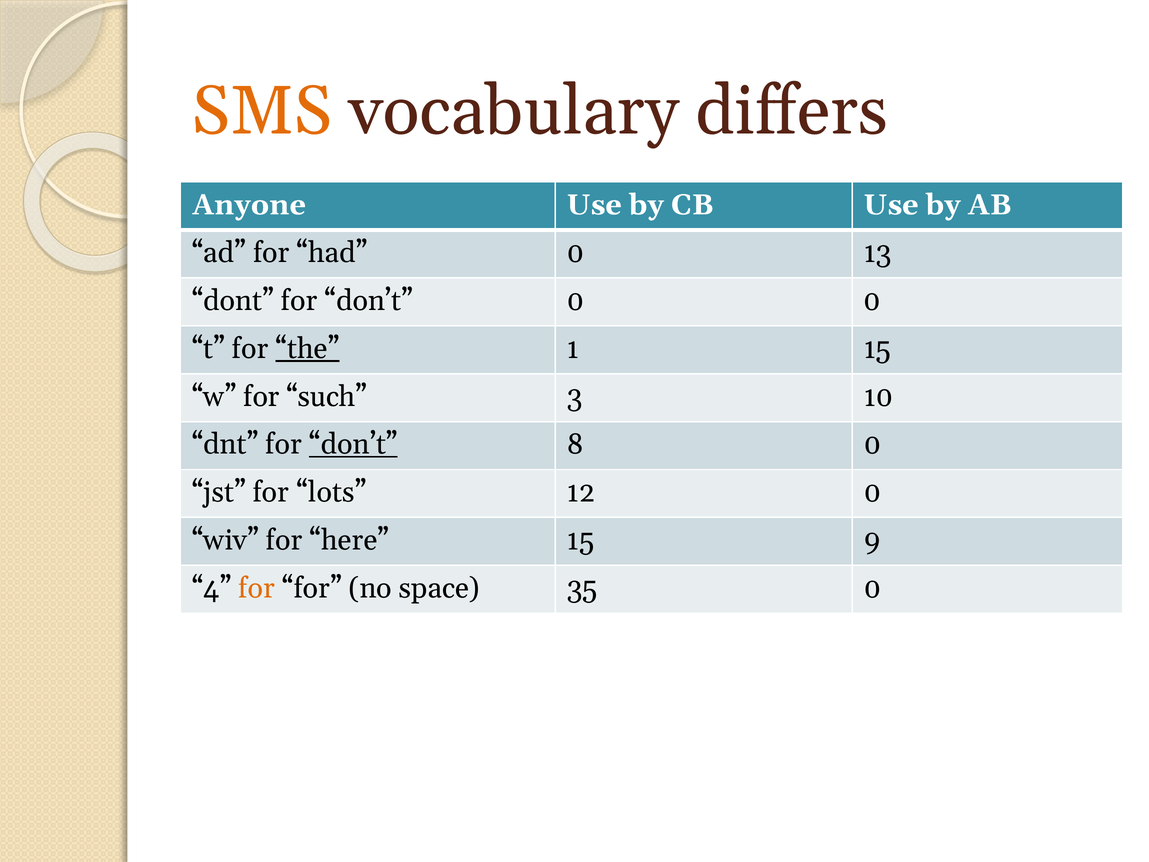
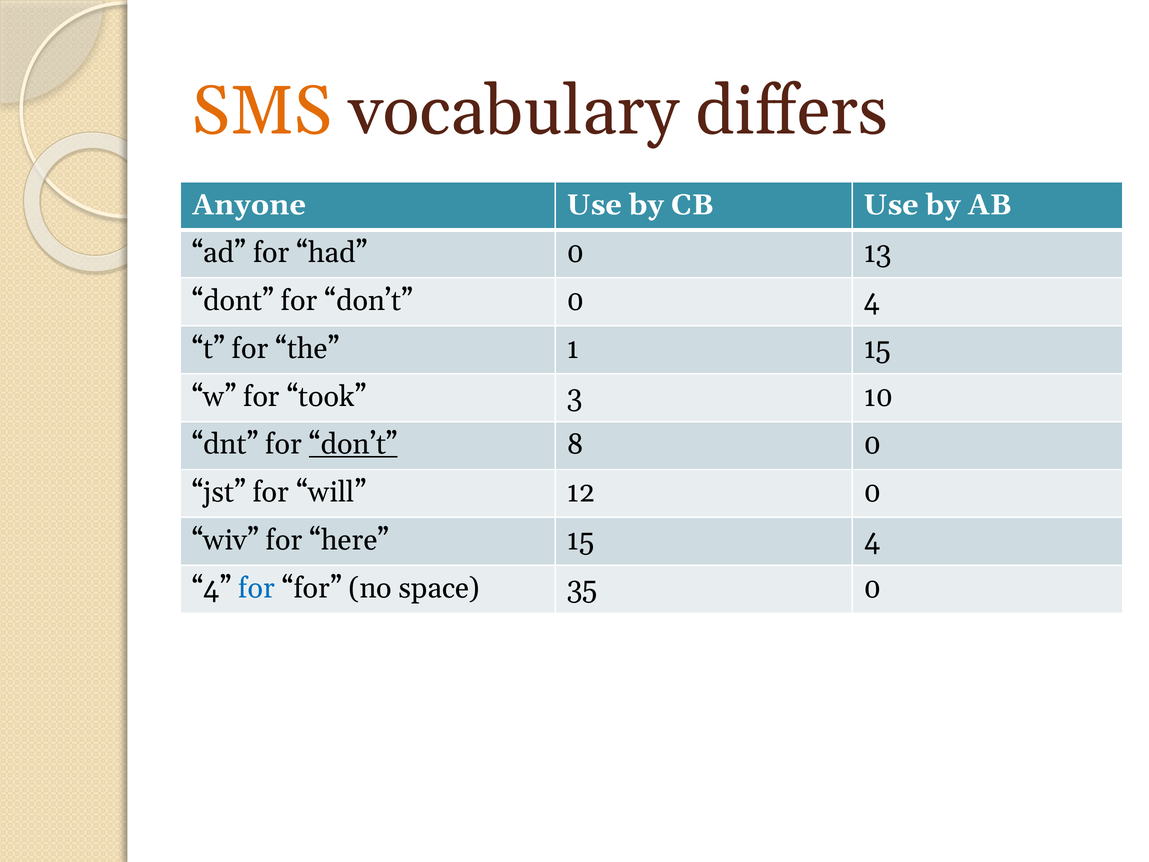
0 0: 0 -> 4 (872, 301)
the underline: present -> none (307, 349)
such: such -> took (327, 396)
lots: lots -> will (331, 492)
15 9: 9 -> 4 (872, 540)
for colour: orange -> blue (257, 588)
